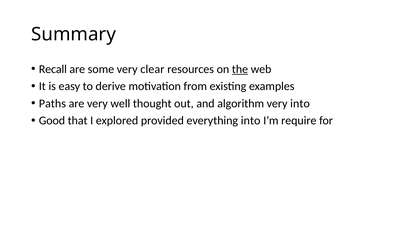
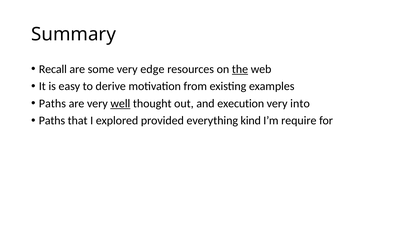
clear: clear -> edge (152, 69)
well underline: none -> present (120, 103)
algorithm: algorithm -> execution (241, 103)
Good: Good -> Paths (52, 121)
everything into: into -> kind (251, 121)
